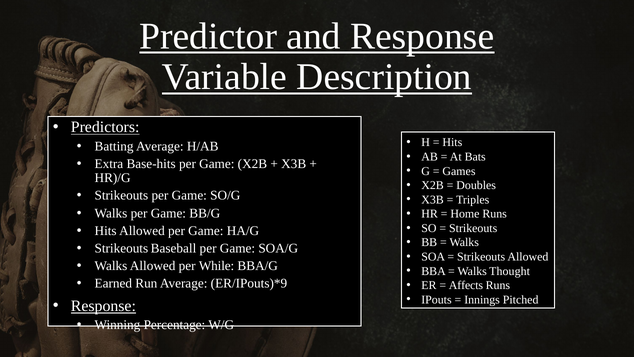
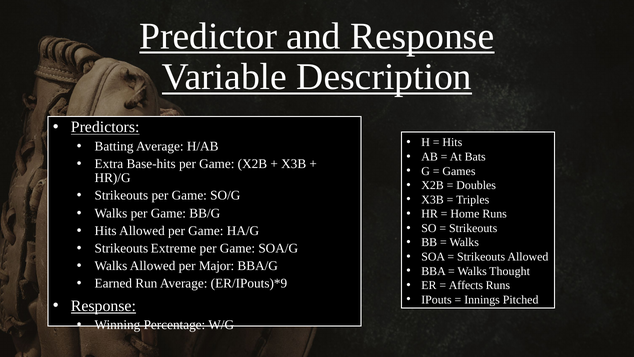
Baseball: Baseball -> Extreme (173, 248)
While: While -> Major (217, 266)
